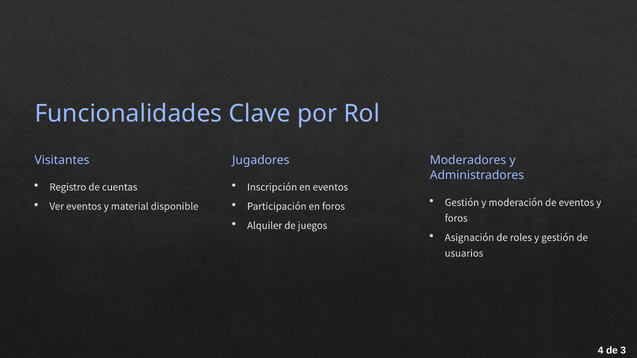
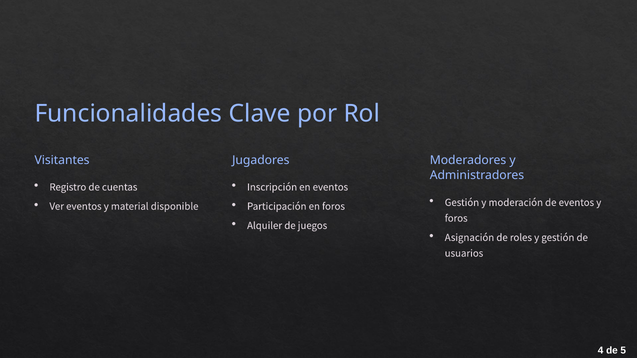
3: 3 -> 5 (623, 351)
